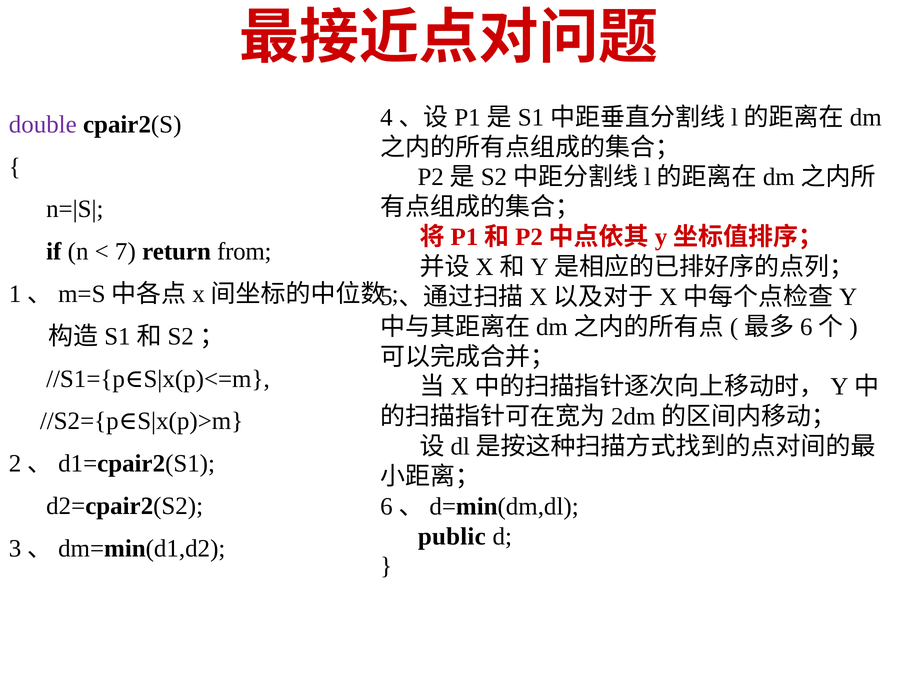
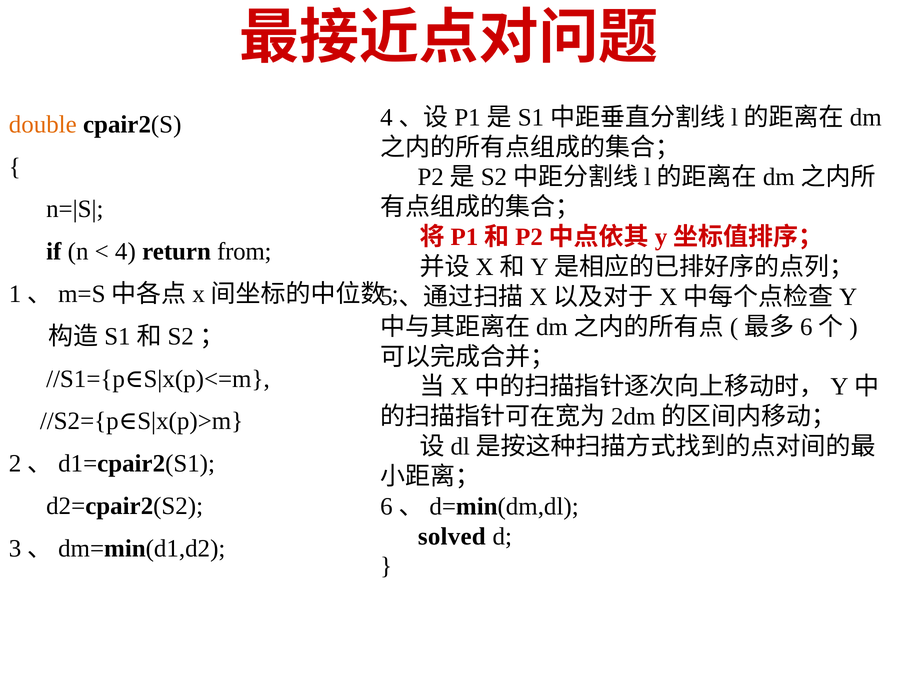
double colour: purple -> orange (43, 125)
7: 7 -> 4 (125, 252)
public: public -> solved (452, 537)
